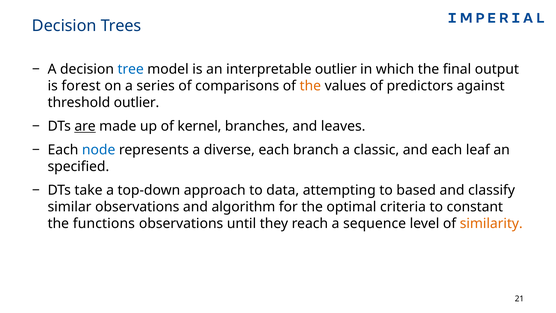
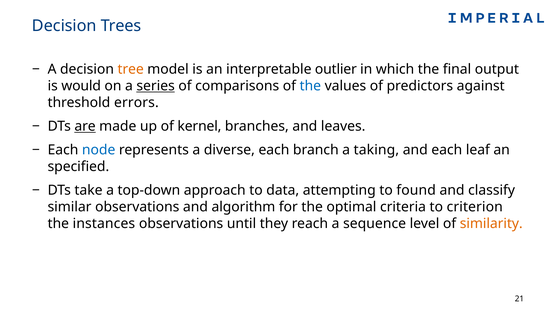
tree colour: blue -> orange (131, 69)
forest: forest -> would (81, 86)
series underline: none -> present (156, 86)
the colour: orange -> blue (310, 86)
threshold outlier: outlier -> errors (136, 103)
classic: classic -> taking (376, 150)
based: based -> found (416, 190)
constant: constant -> criterion (475, 207)
functions: functions -> instances (104, 224)
